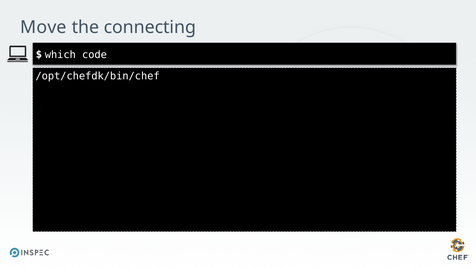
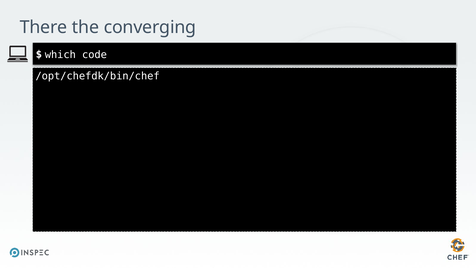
Move: Move -> There (44, 27)
connecting: connecting -> converging (150, 27)
